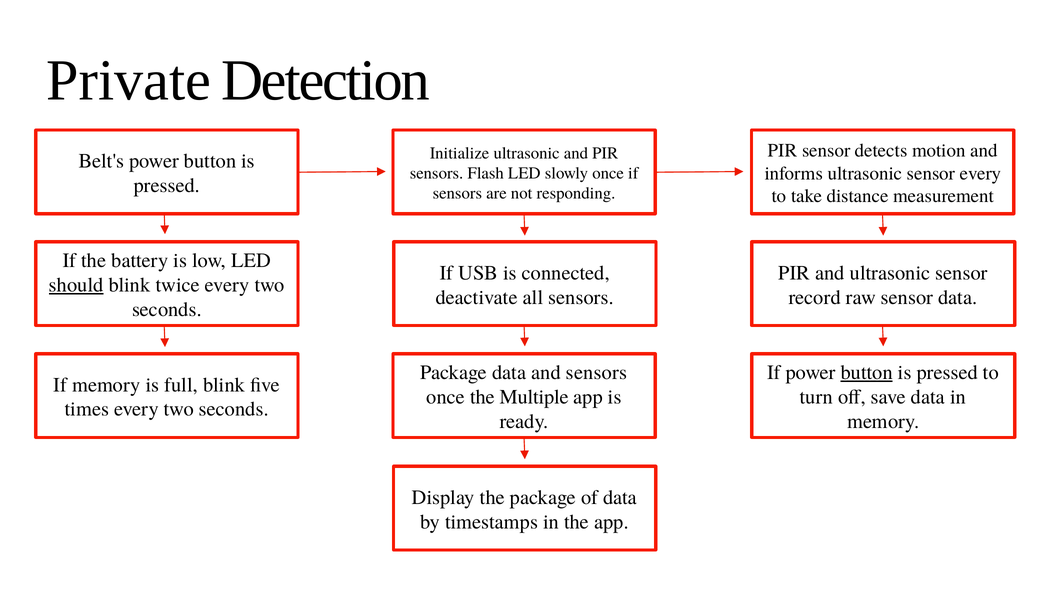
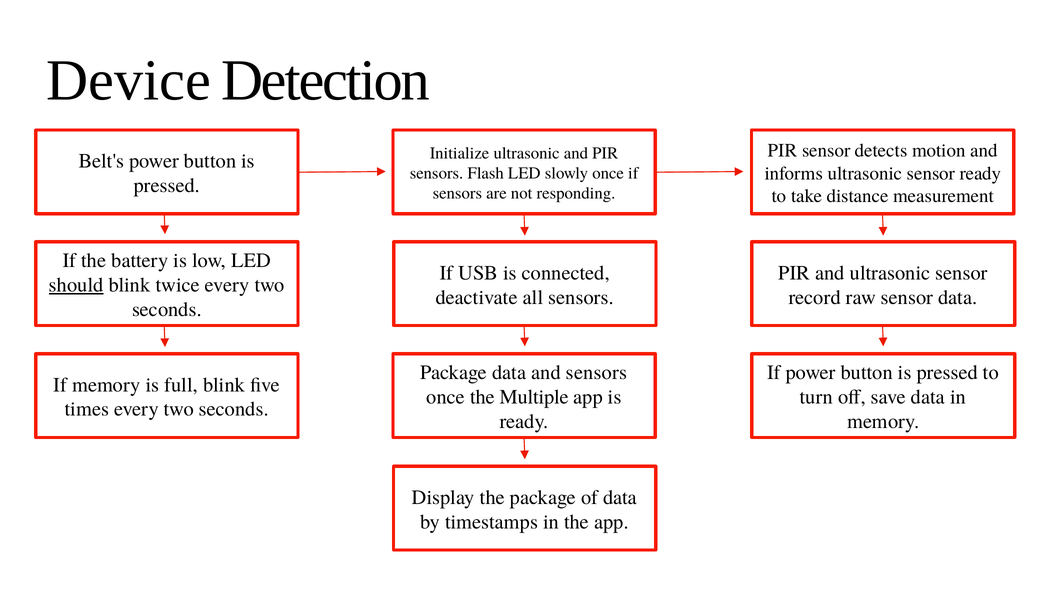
Private: Private -> Device (129, 80)
sensor every: every -> ready (980, 173)
button underline: present -> none (867, 373)
